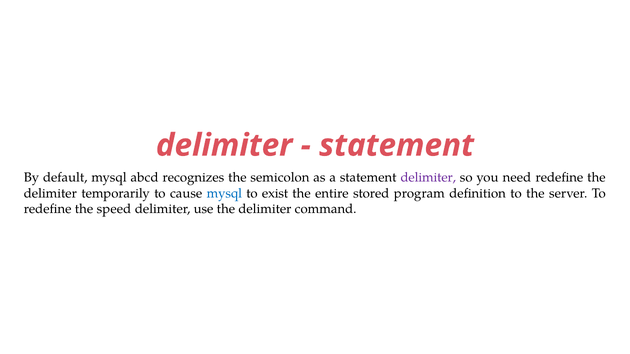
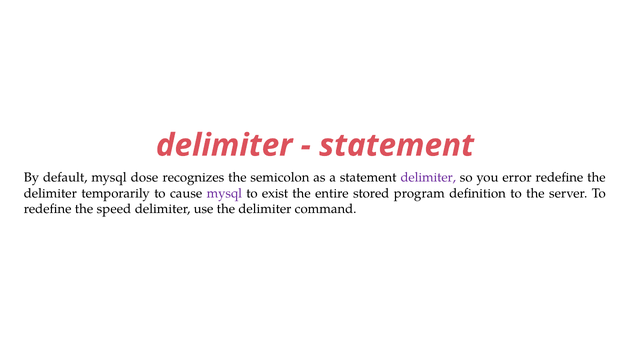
abcd: abcd -> dose (145, 178)
need: need -> error (517, 178)
mysql colour: blue -> purple (224, 194)
